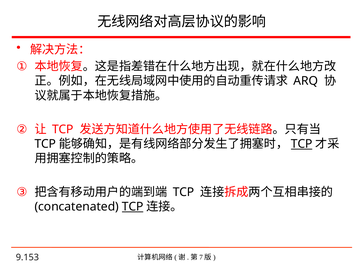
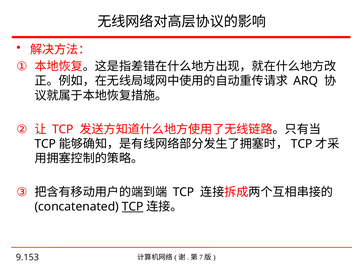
TCP underline: present -> none (302, 144)
